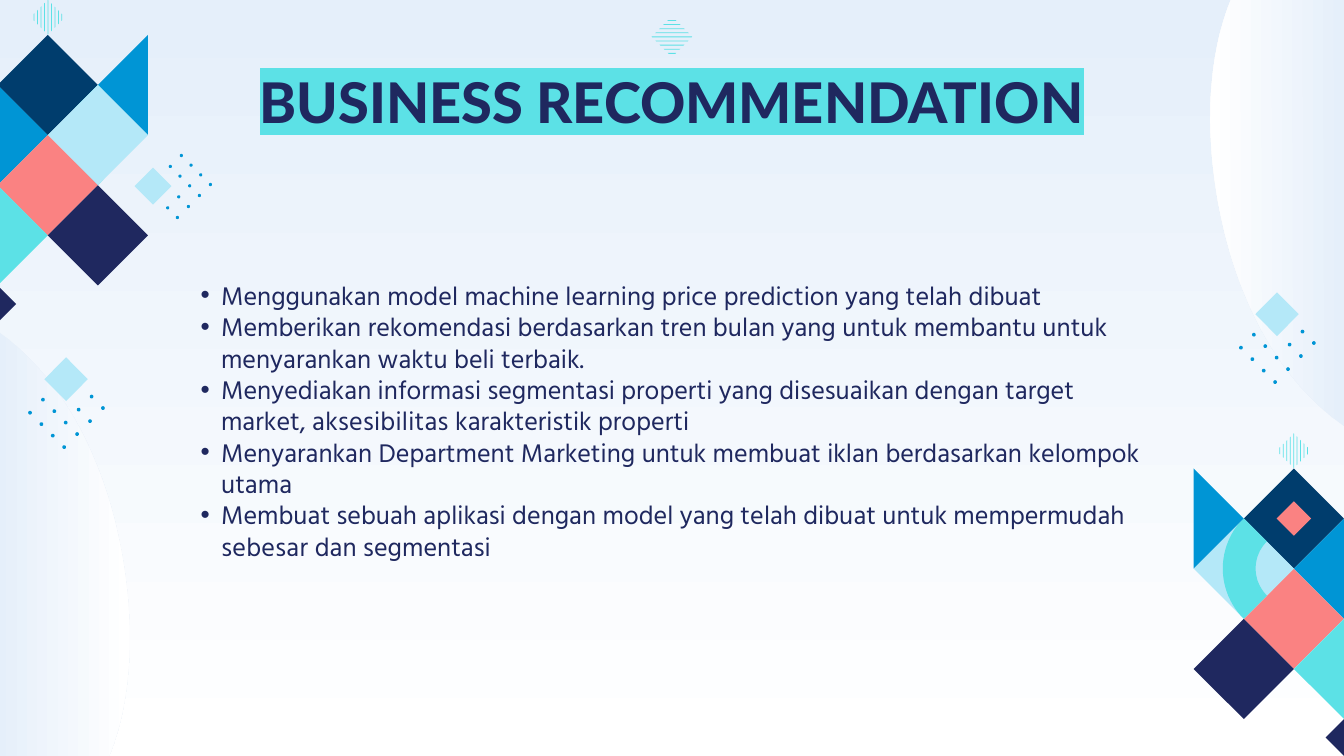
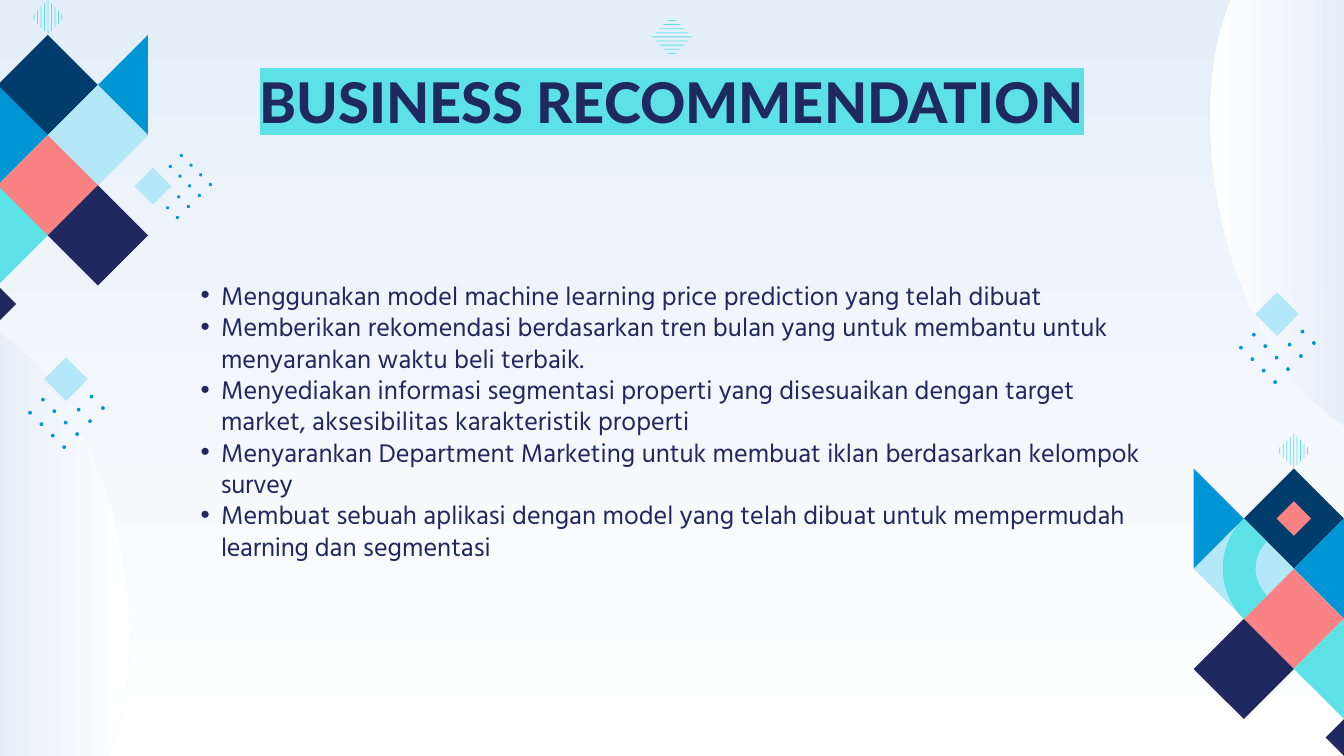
utama: utama -> survey (257, 485)
sebesar: sebesar -> learning (265, 548)
